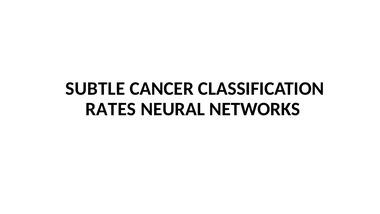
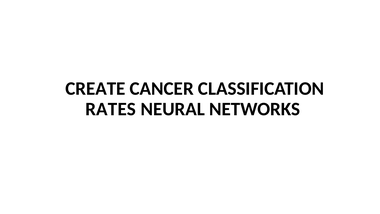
SUBTLE: SUBTLE -> CREATE (95, 89)
